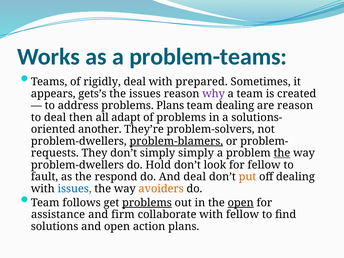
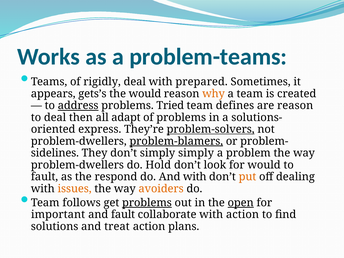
the issues: issues -> would (145, 94)
why colour: purple -> orange (214, 94)
address underline: none -> present (78, 106)
problems Plans: Plans -> Tried (170, 106)
team dealing: dealing -> defines (235, 106)
another: another -> express (100, 129)
problem-solvers underline: none -> present (211, 129)
requests: requests -> sidelines (55, 153)
the underline: present -> none (282, 153)
for fellow: fellow -> would (264, 165)
And deal: deal -> with (195, 177)
issues colour: blue -> orange (75, 189)
assistance: assistance -> important (58, 215)
and firm: firm -> fault (123, 215)
with fellow: fellow -> action (243, 215)
and open: open -> treat (117, 226)
